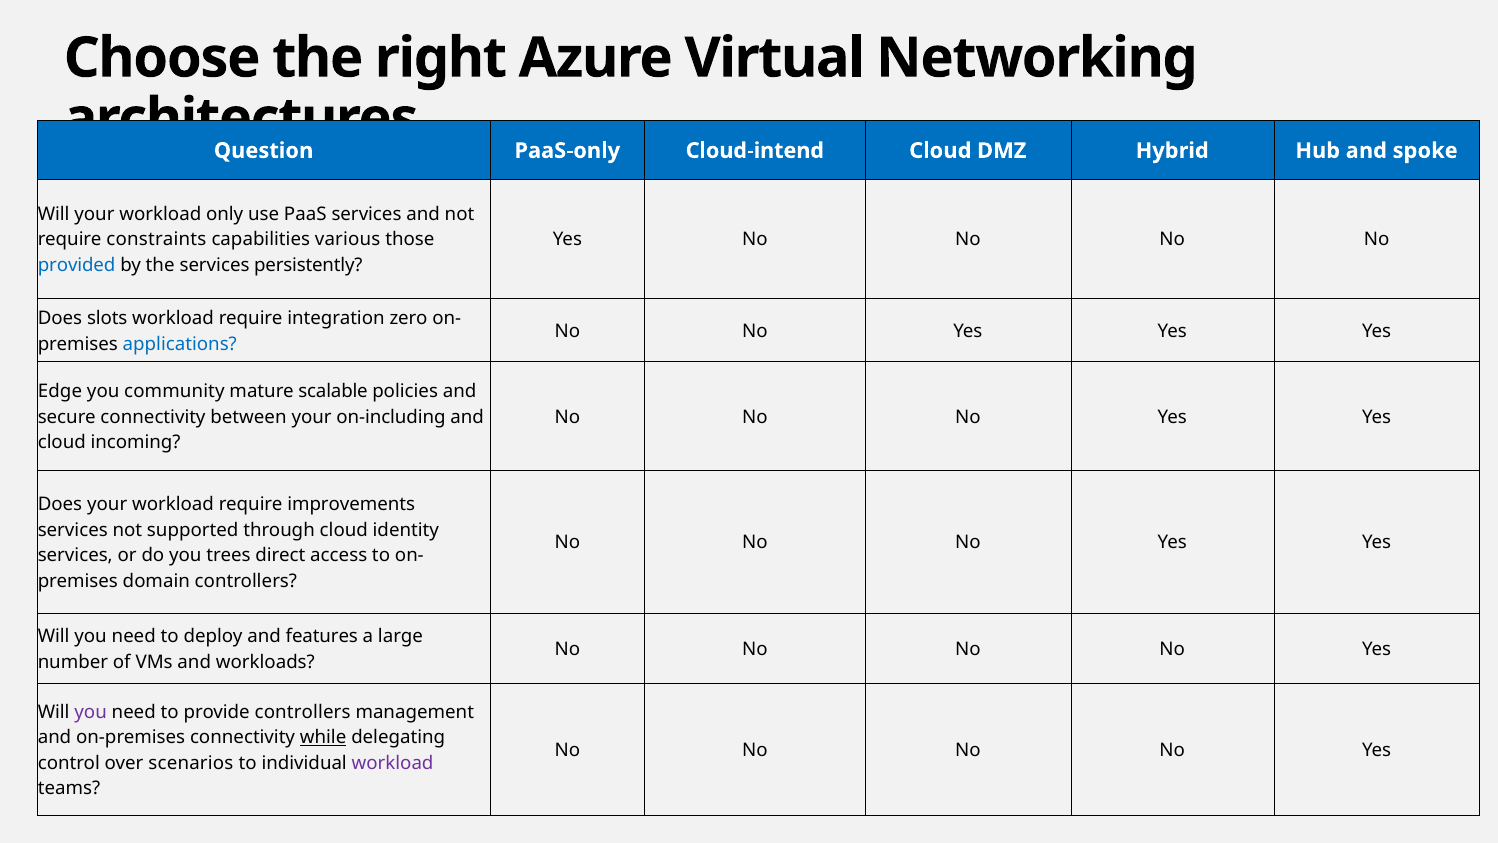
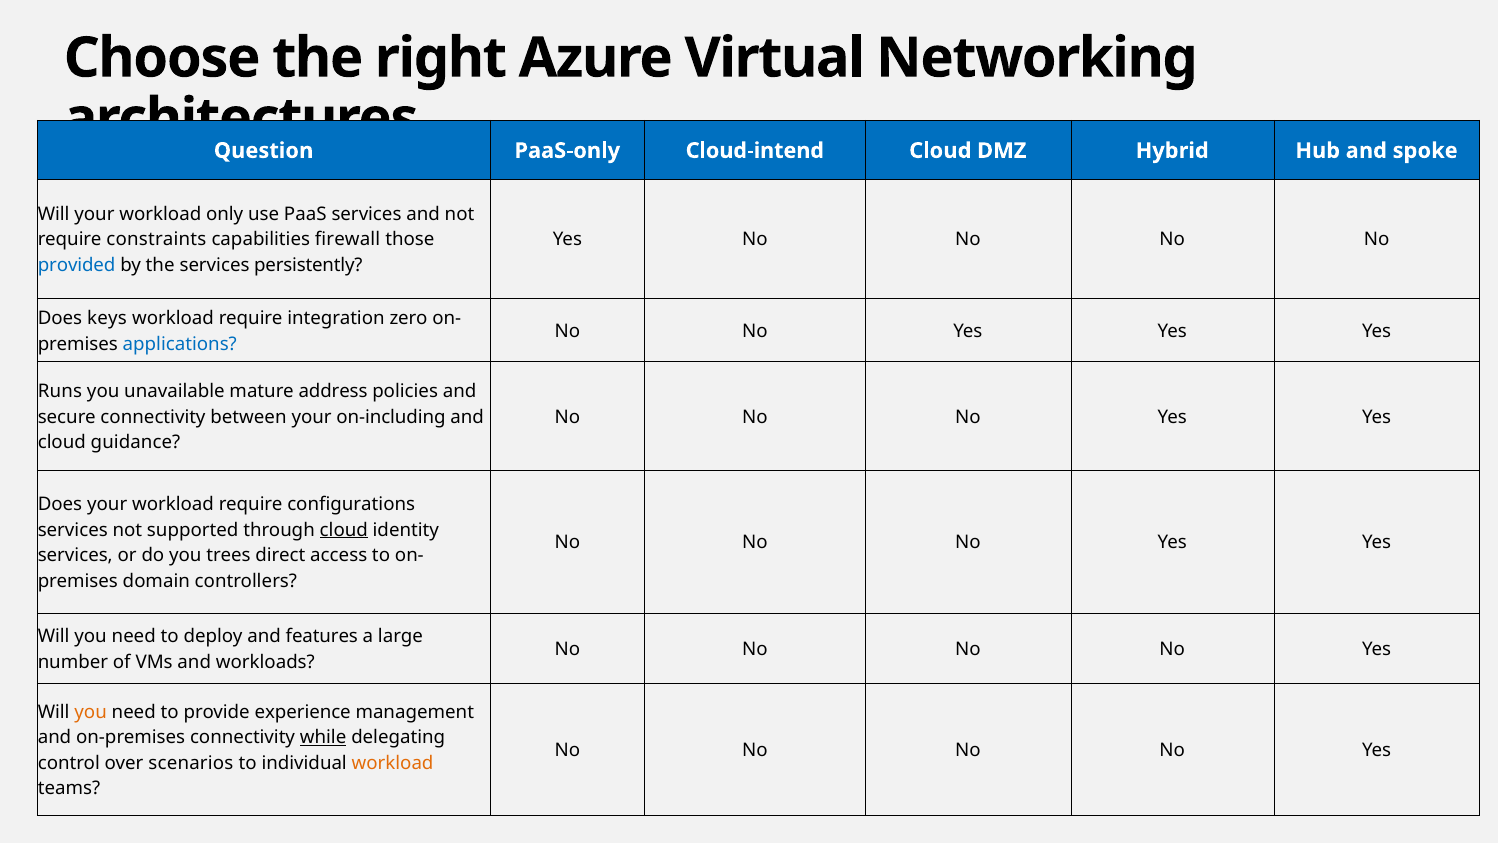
various: various -> firewall (348, 240)
slots: slots -> keys (107, 318)
Edge: Edge -> Runs (60, 391)
community: community -> unavailable (174, 391)
scalable: scalable -> address (333, 391)
incoming: incoming -> guidance (136, 442)
improvements: improvements -> configurations (351, 504)
cloud underline: none -> present (344, 530)
you colour: purple -> orange (91, 712)
provide controllers: controllers -> experience (303, 712)
workload colour: purple -> orange (393, 763)
